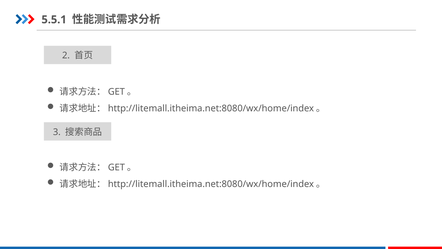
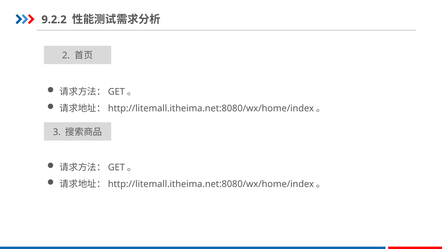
5.5.1: 5.5.1 -> 9.2.2 (54, 20)
